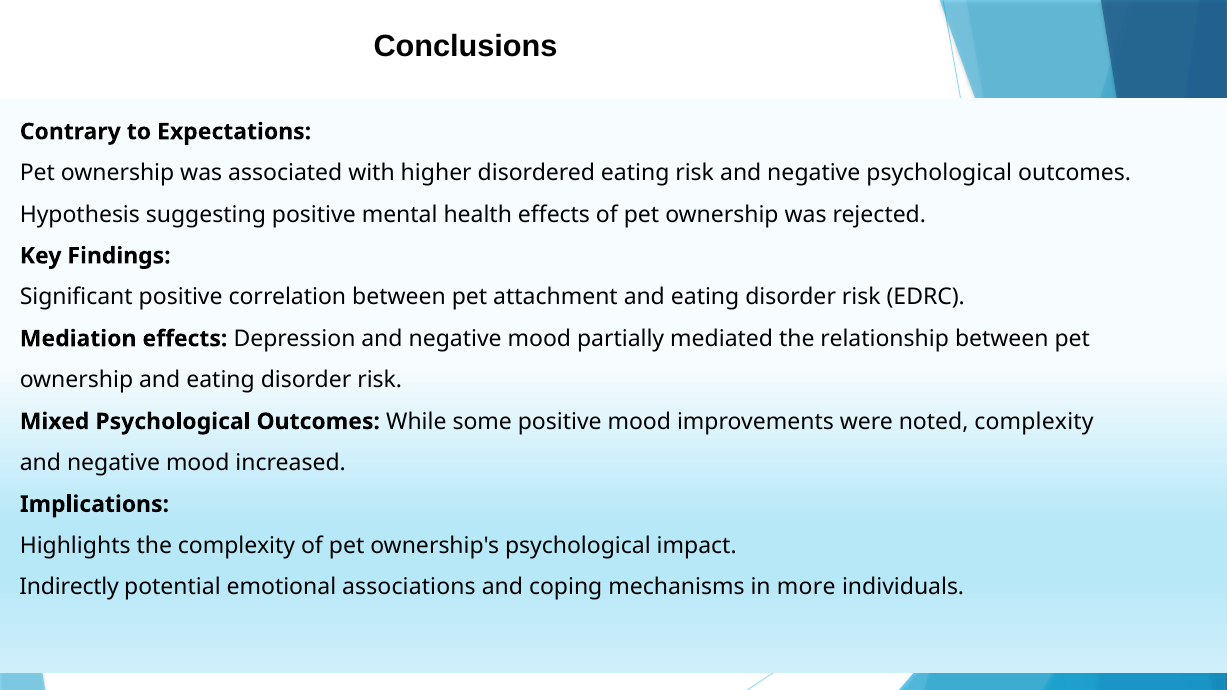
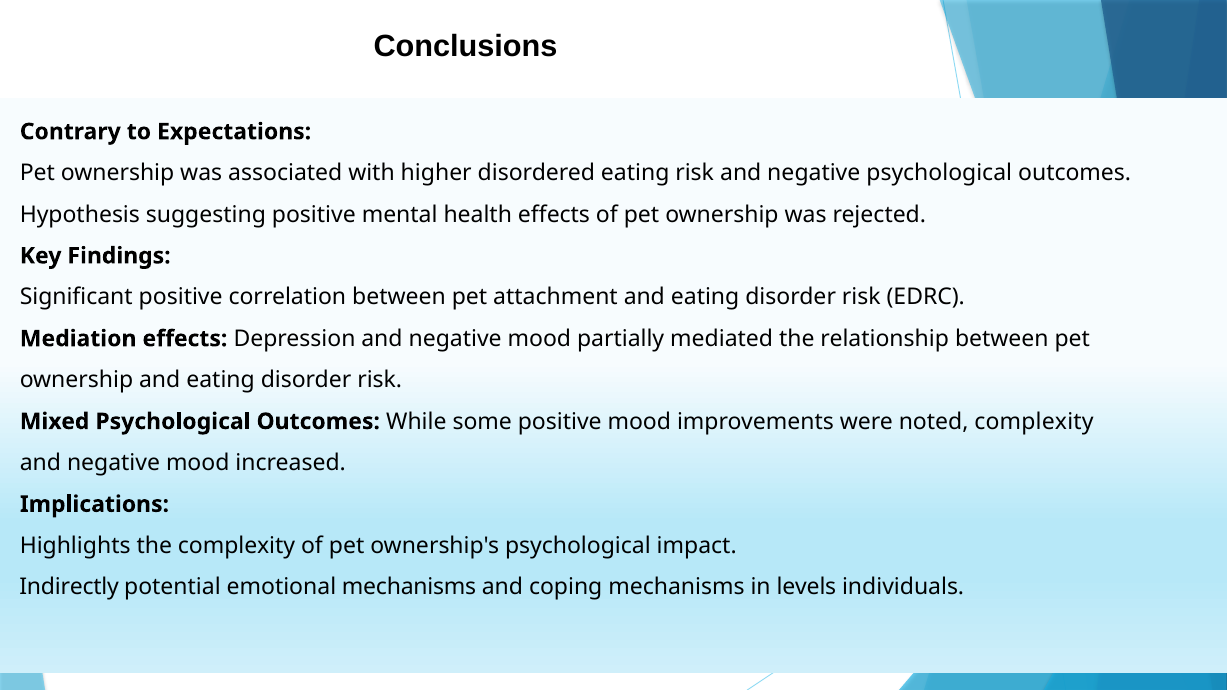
emotional associations: associations -> mechanisms (409, 587)
more: more -> levels (806, 587)
